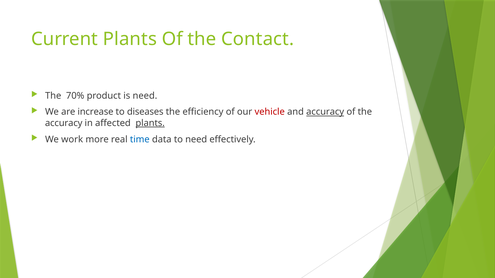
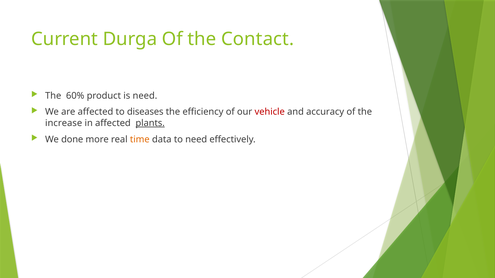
Current Plants: Plants -> Durga (130, 39)
70%: 70% -> 60% (75, 96)
are increase: increase -> affected (95, 112)
accuracy underline: present -> none (325, 112)
accuracy: accuracy -> increase (64, 123)
work: work -> done (72, 140)
time colour: blue -> orange (140, 140)
